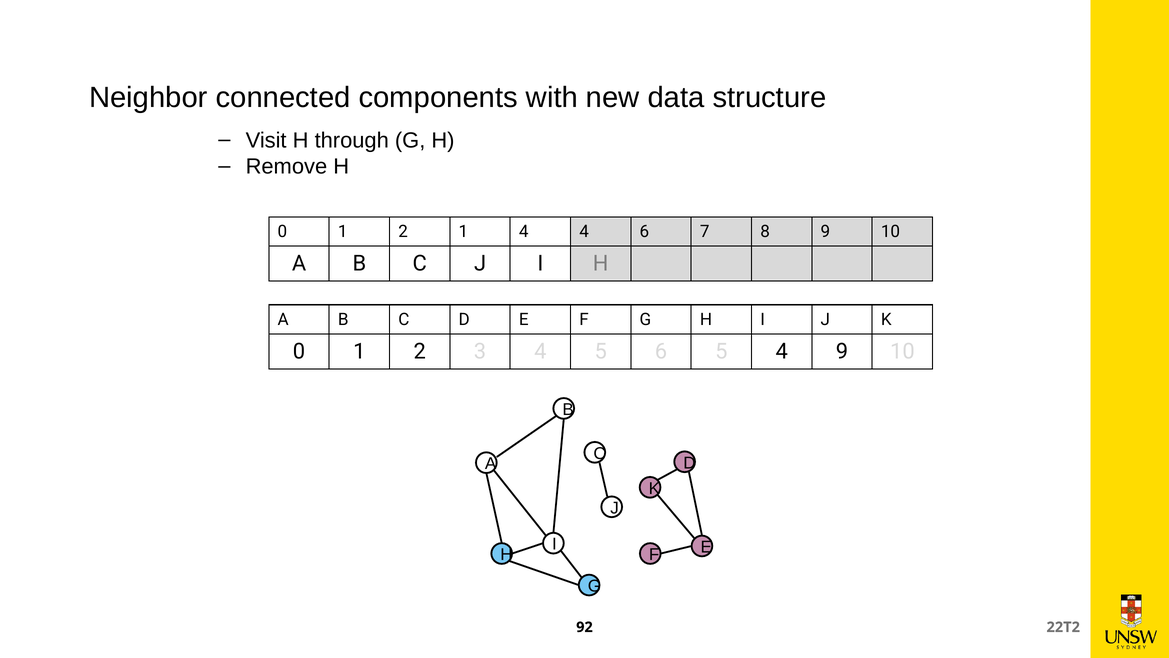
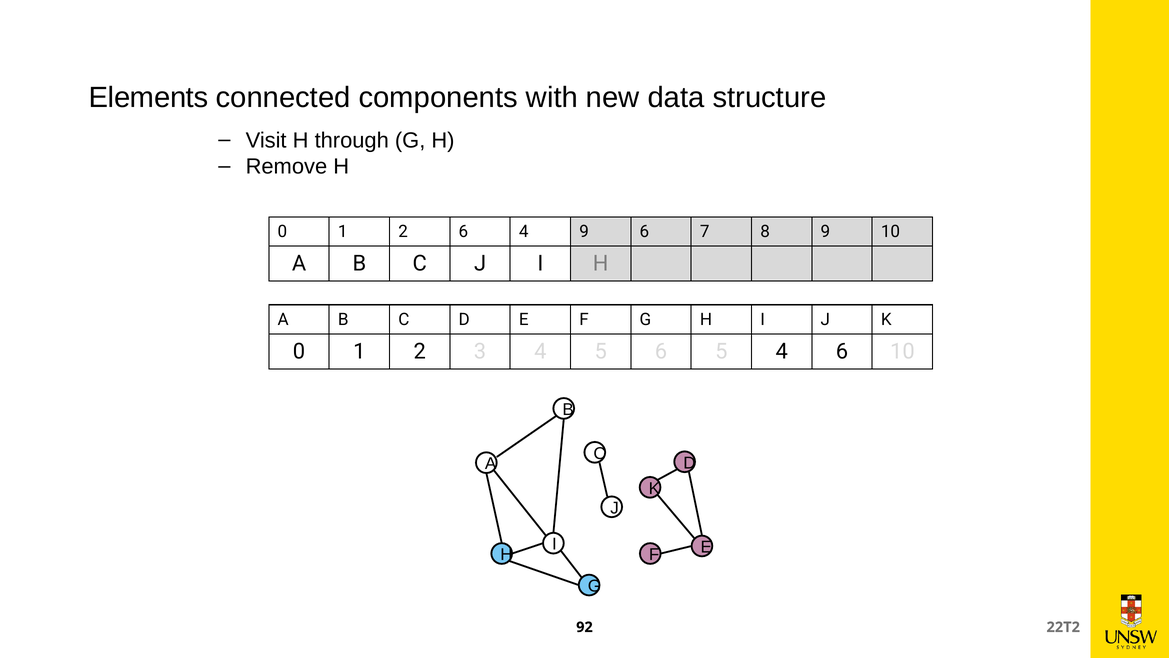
Neighbor: Neighbor -> Elements (149, 98)
2 1: 1 -> 6 (463, 232)
4 4: 4 -> 9 (584, 232)
4 9: 9 -> 6 (842, 351)
